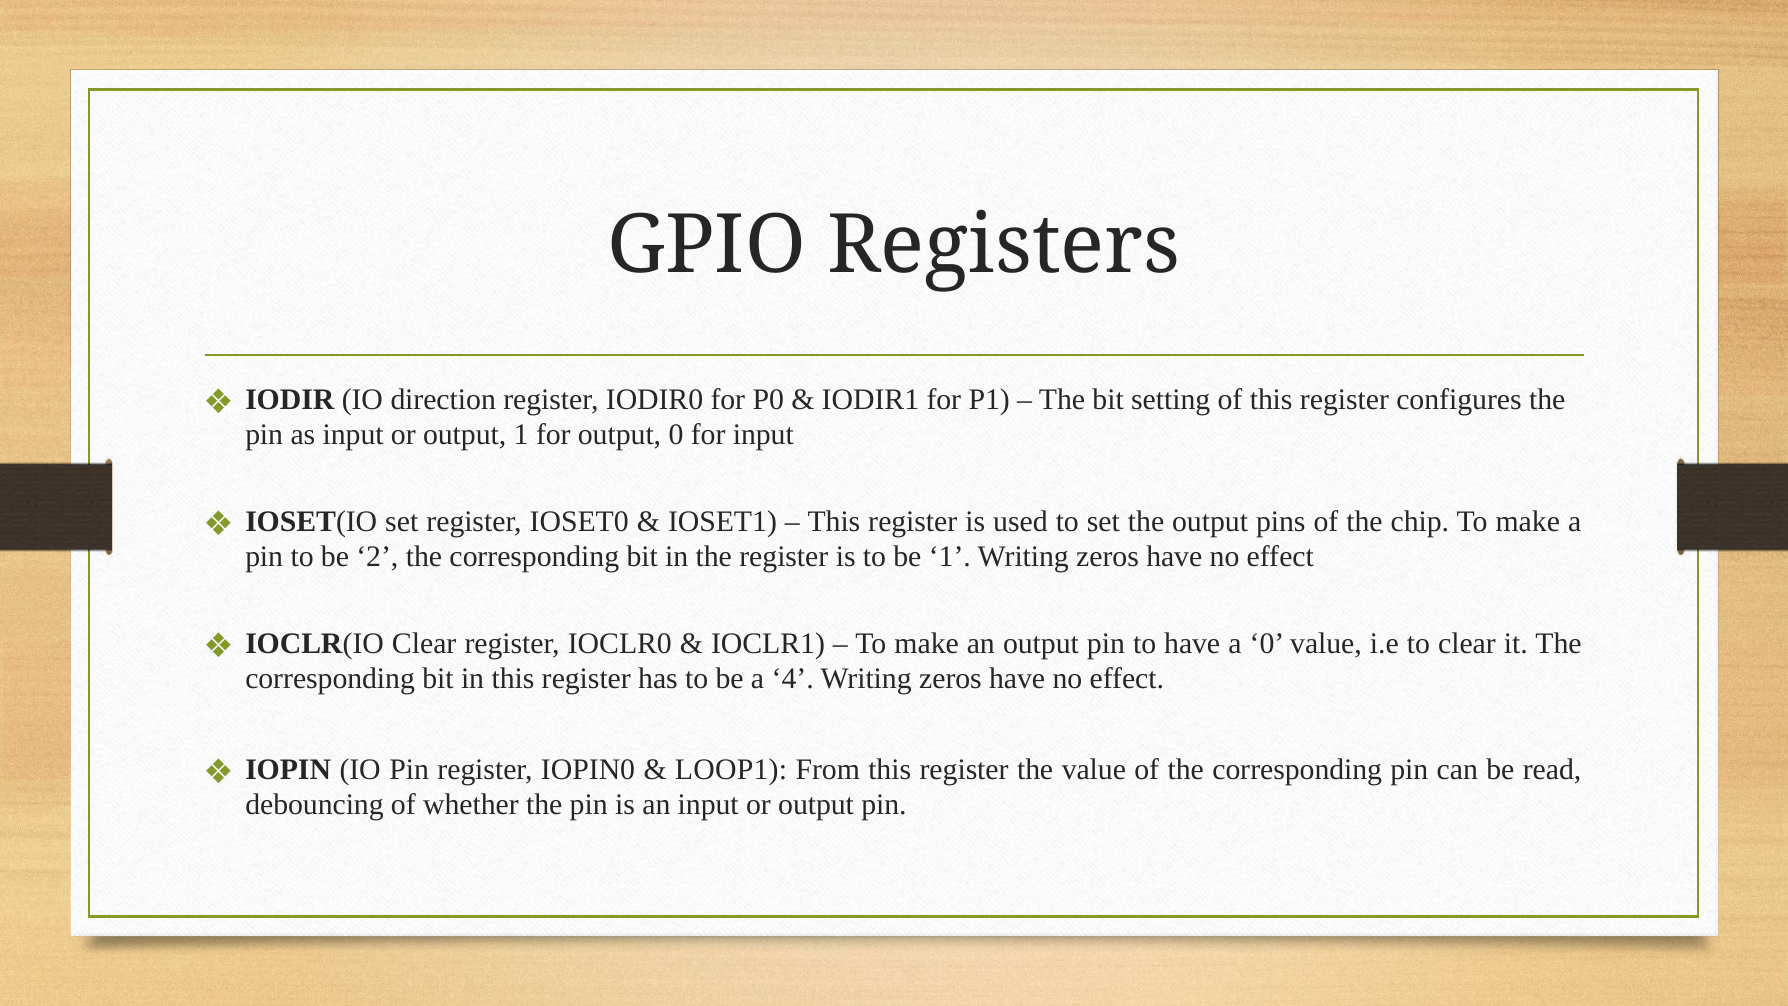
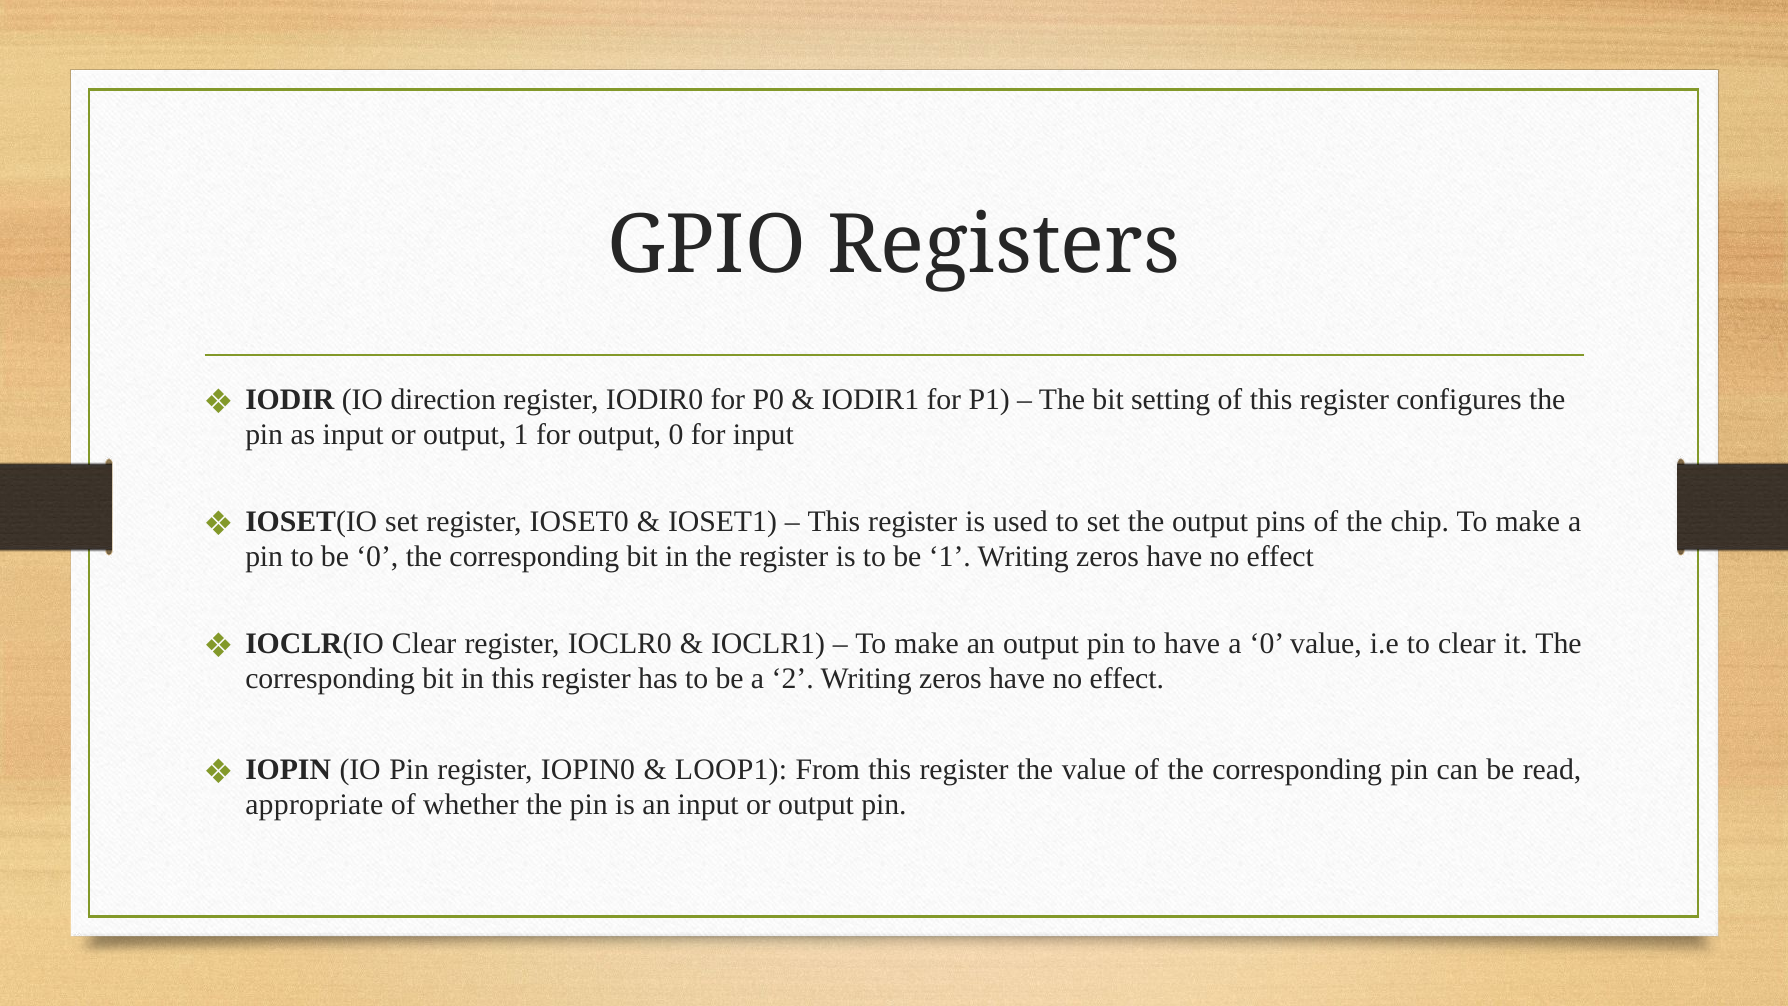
be 2: 2 -> 0 (377, 556)
4: 4 -> 2 (793, 679)
debouncing: debouncing -> appropriate (314, 805)
